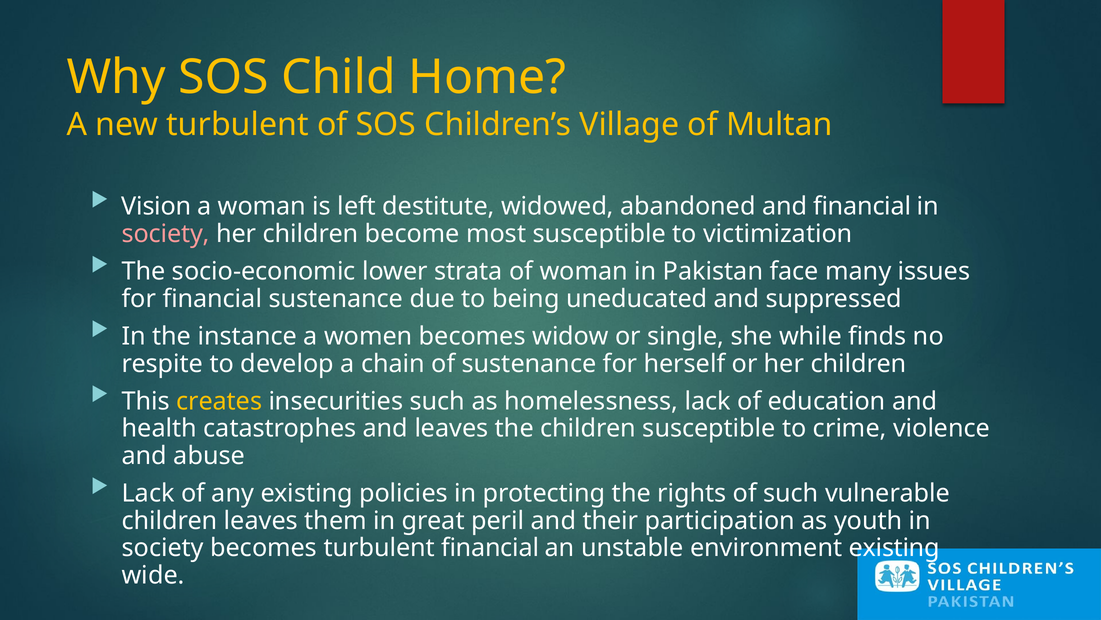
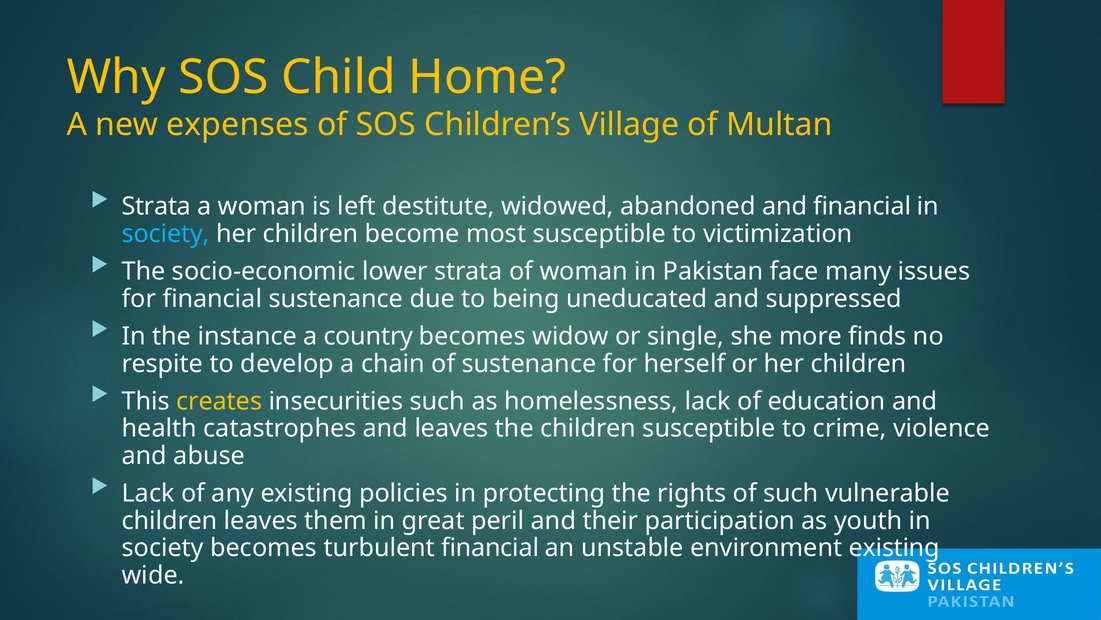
new turbulent: turbulent -> expenses (237, 124)
Vision: Vision -> Strata (156, 206)
society colour: pink -> light blue (166, 234)
women: women -> country (368, 336)
while: while -> more (811, 336)
